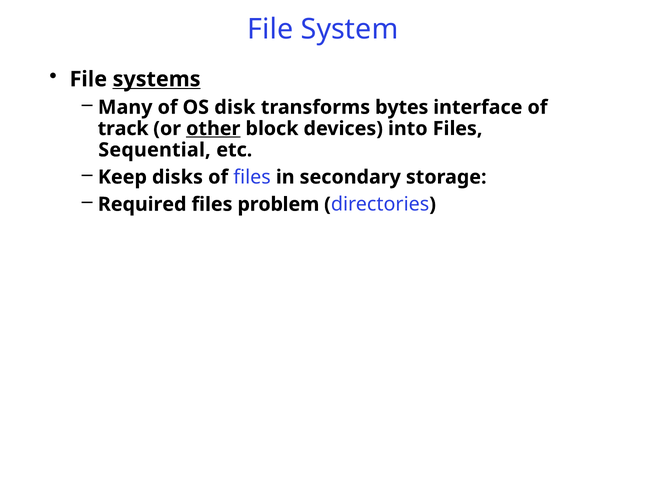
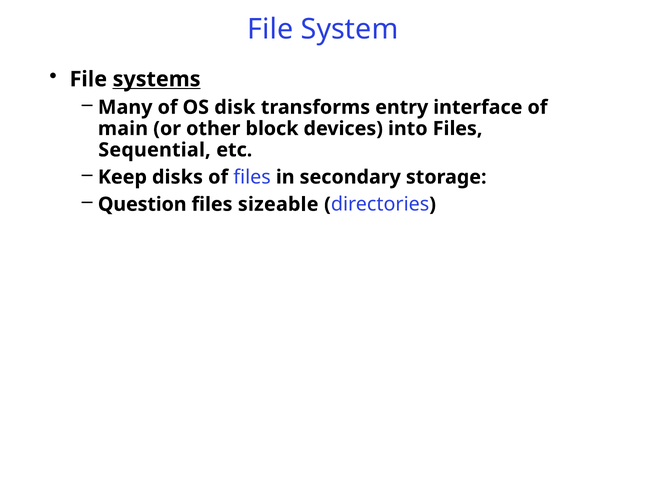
bytes: bytes -> entry (402, 107)
track: track -> main (123, 129)
other underline: present -> none (213, 129)
Required: Required -> Question (142, 205)
problem: problem -> sizeable (278, 205)
